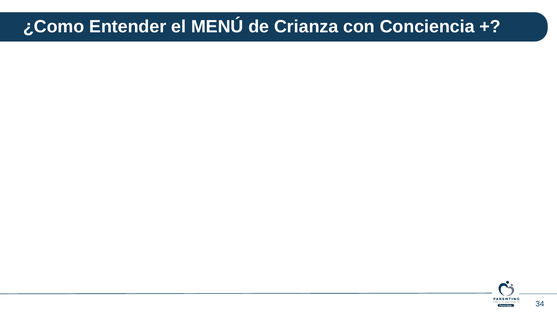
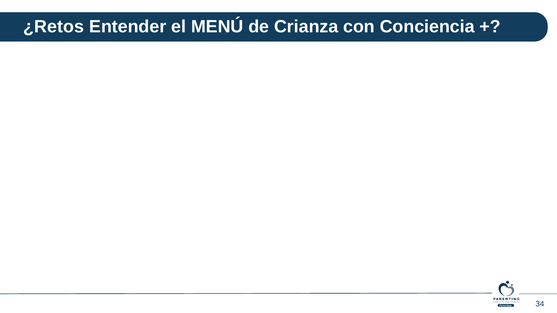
¿Como: ¿Como -> ¿Retos (54, 27)
